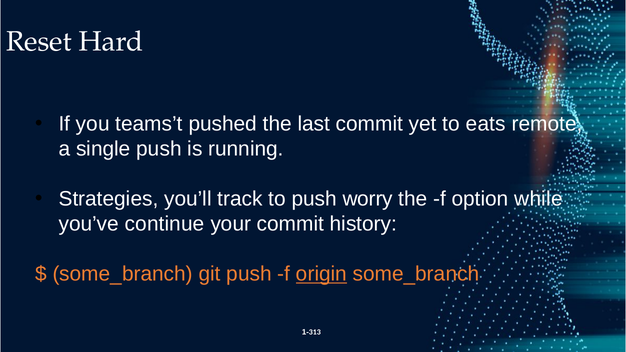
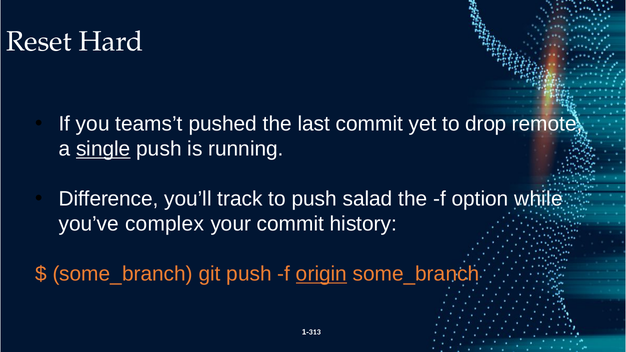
eats: eats -> drop (486, 124)
single underline: none -> present (103, 149)
Strategies: Strategies -> Difference (109, 199)
worry: worry -> salad (368, 199)
continue: continue -> complex (165, 224)
